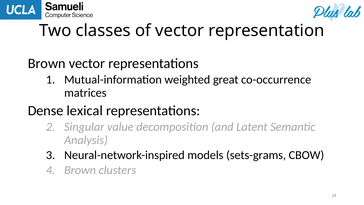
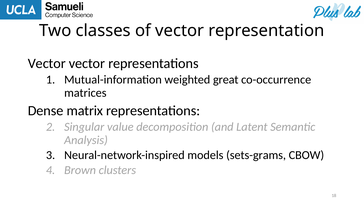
Brown: Brown -> Vector (47, 63)
lexical: lexical -> matrix (85, 111)
